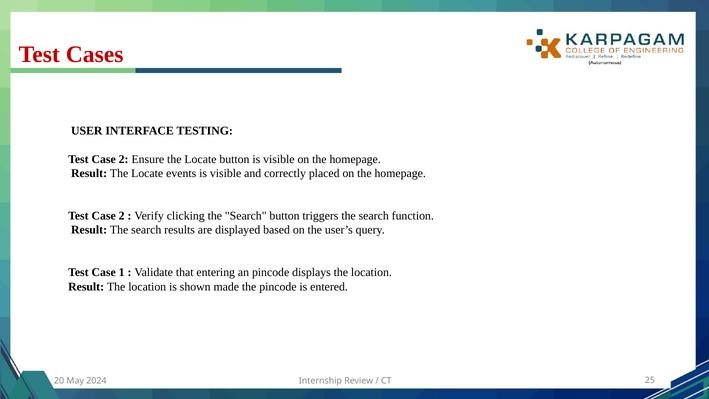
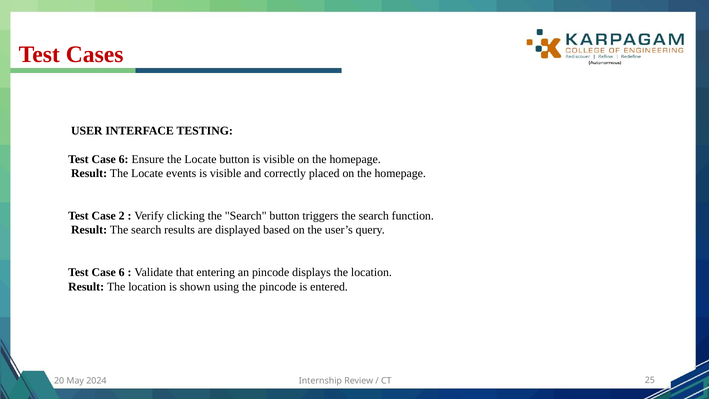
2: 2 -> 6 (124, 159)
1: 1 -> 6 (122, 272)
made: made -> using (226, 287)
